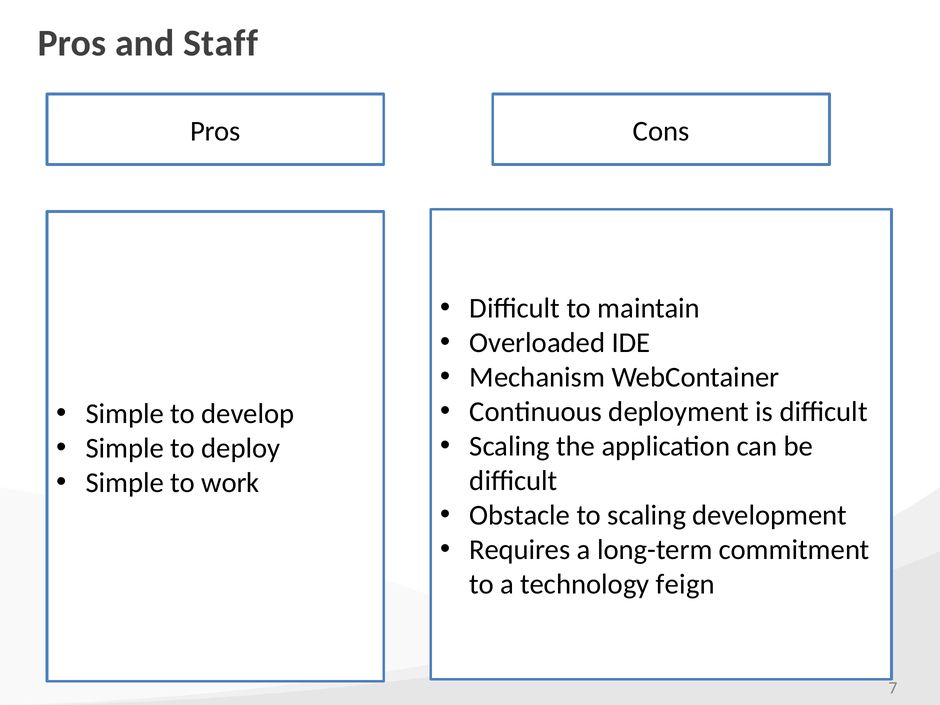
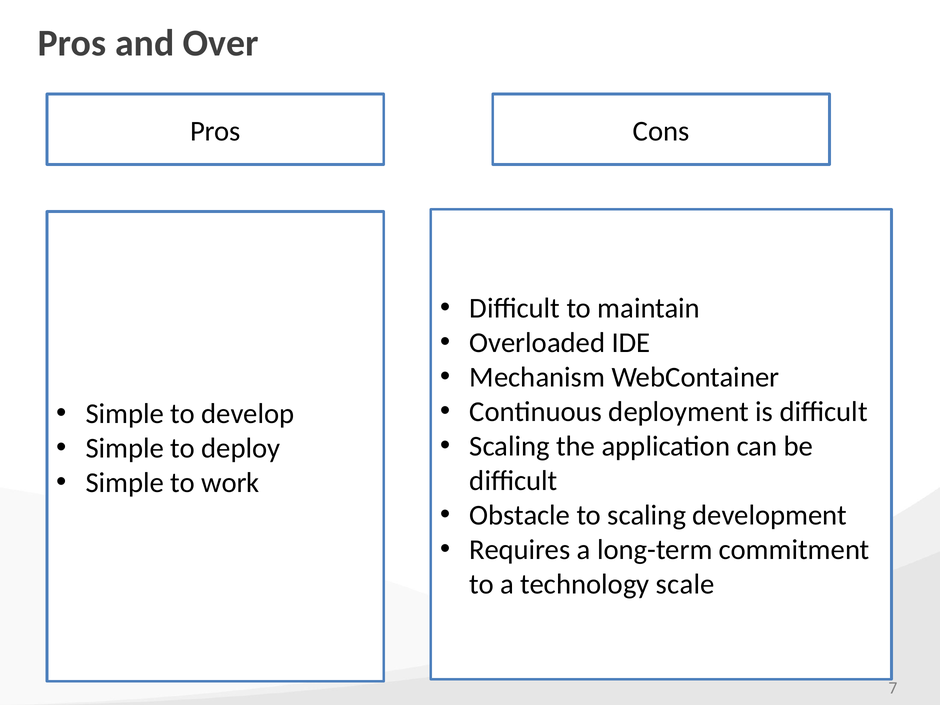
Staff: Staff -> Over (221, 43)
feign: feign -> scale (685, 584)
